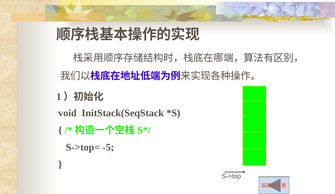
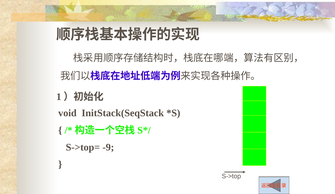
-5: -5 -> -9 (108, 147)
